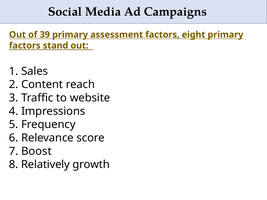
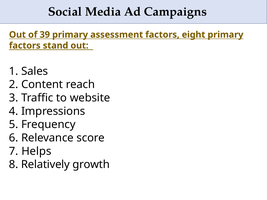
Boost: Boost -> Helps (36, 151)
